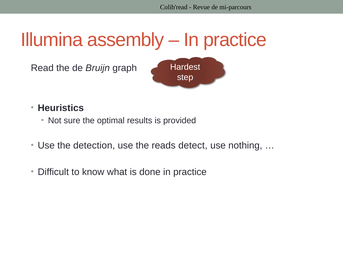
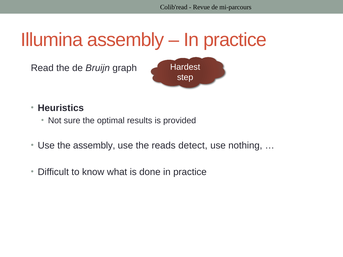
the detection: detection -> assembly (94, 146)
